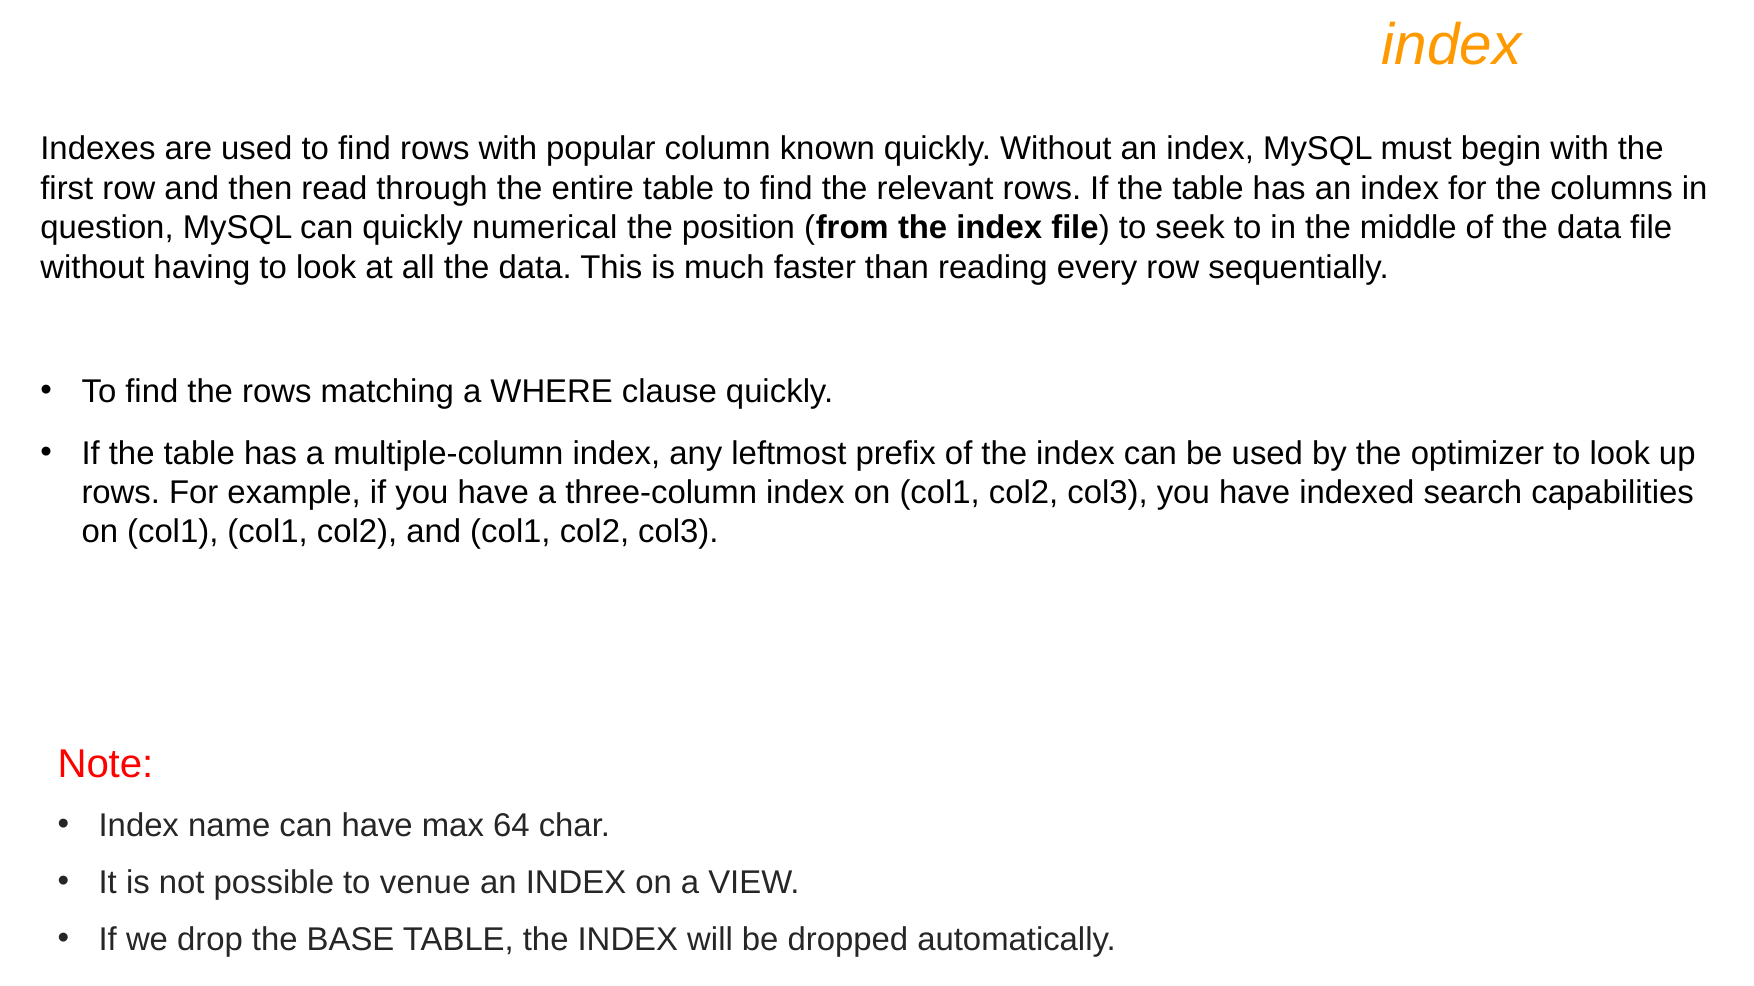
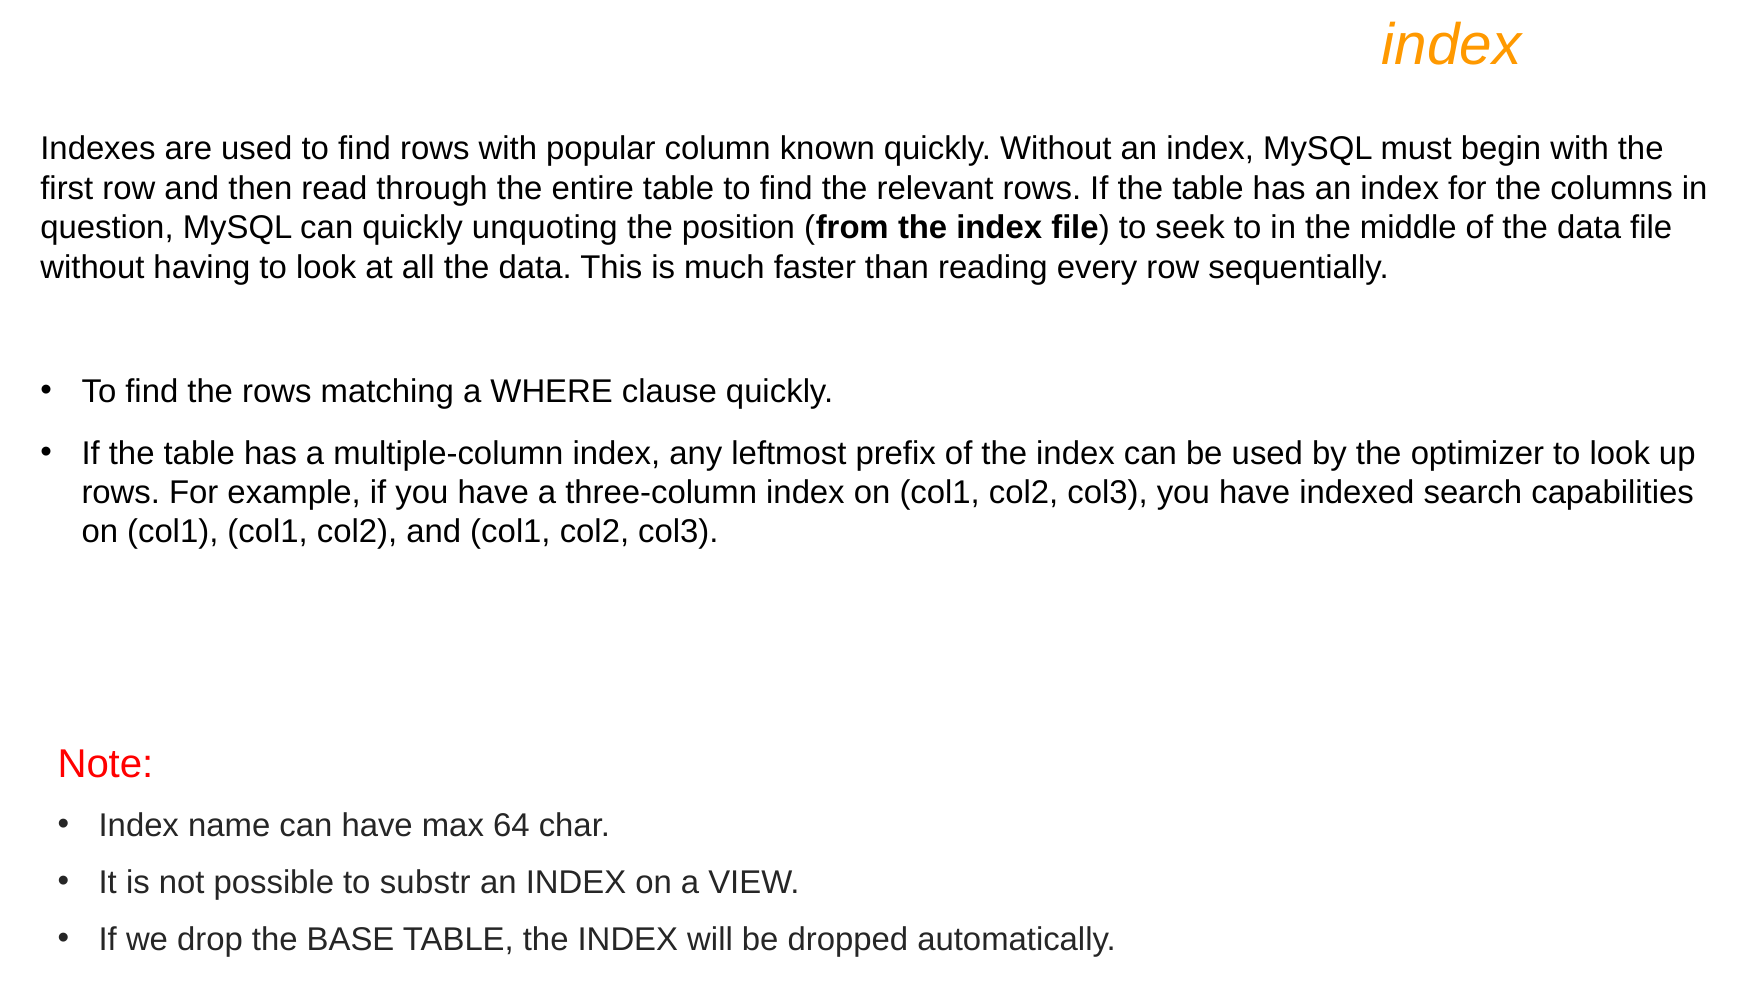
numerical: numerical -> unquoting (545, 228)
venue: venue -> substr (425, 883)
